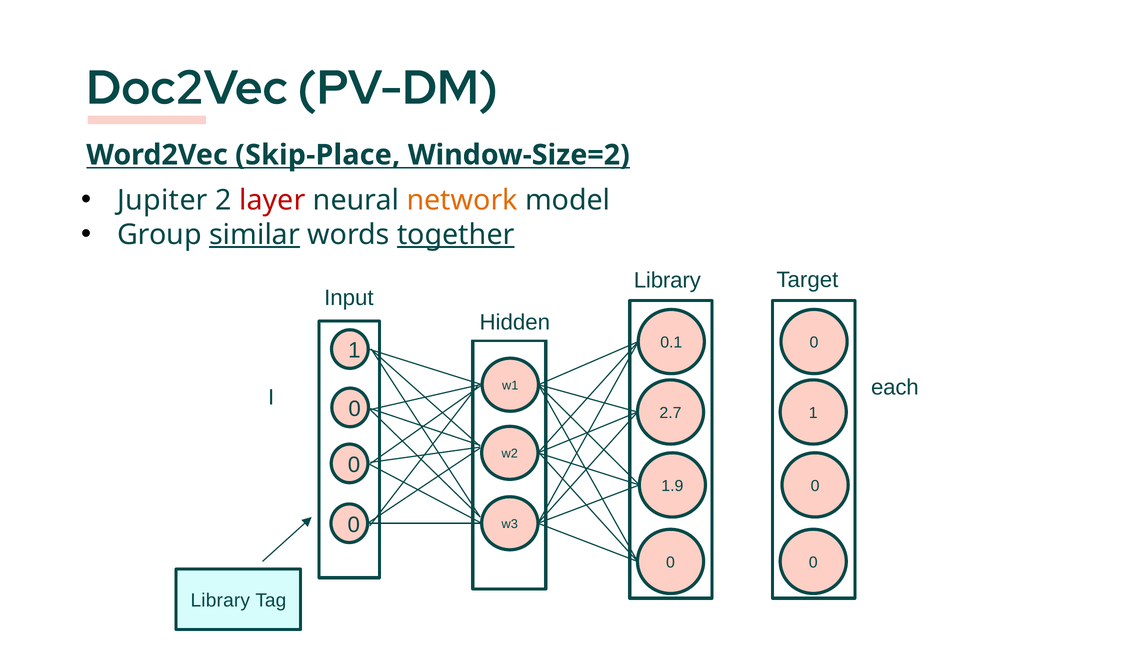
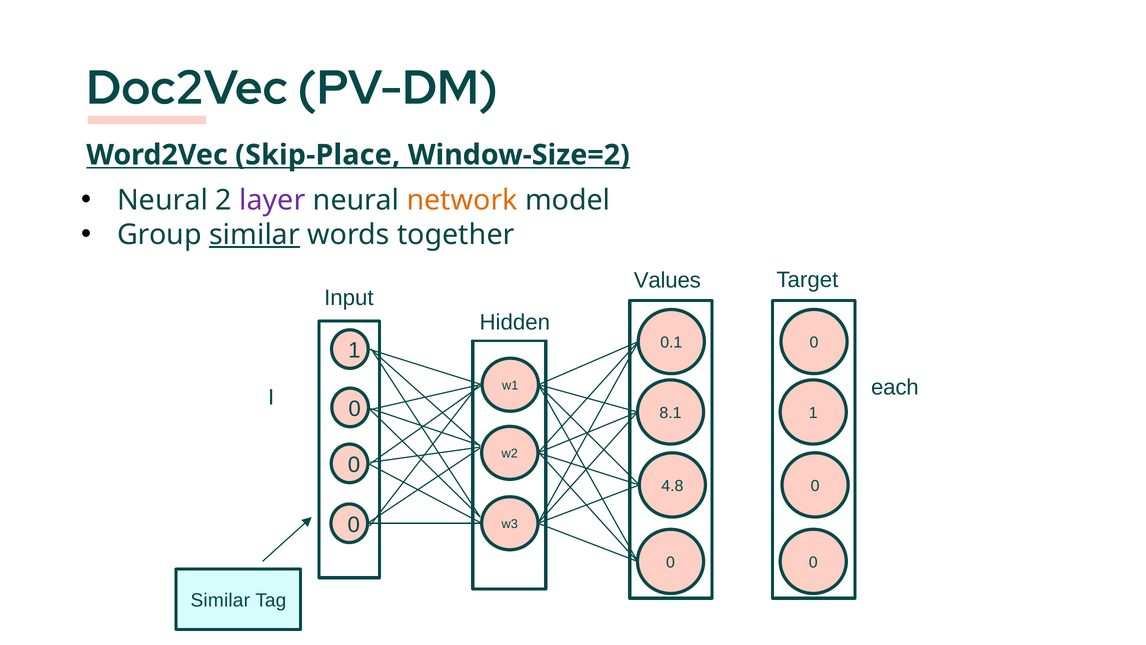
Jupiter: Jupiter -> Neural (163, 200)
layer colour: red -> purple (272, 200)
together underline: present -> none (456, 234)
Library: Library -> Values (667, 280)
2.7: 2.7 -> 8.1 (671, 413)
1.9: 1.9 -> 4.8 (672, 486)
Library: Library -> Similar (220, 600)
